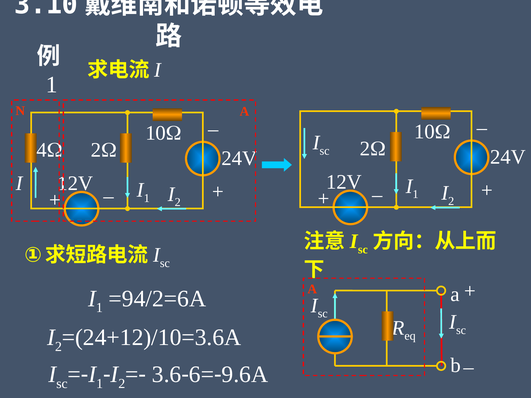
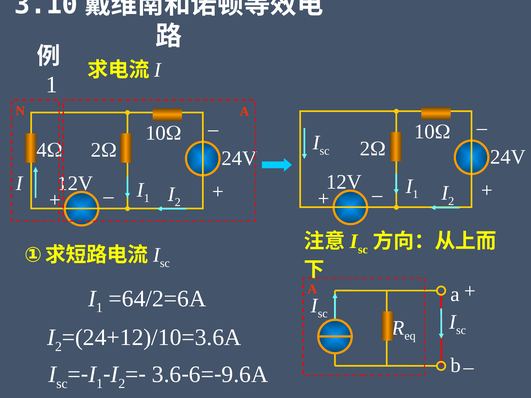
=94/2=6A: =94/2=6A -> =64/2=6A (157, 299)
